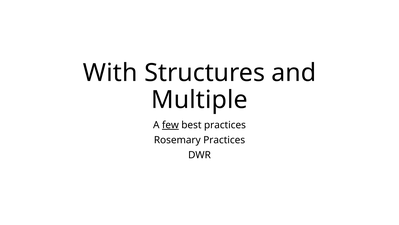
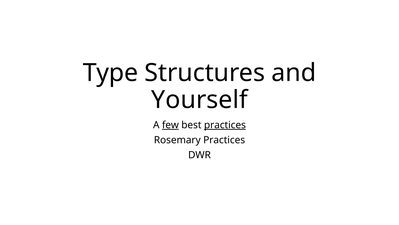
With: With -> Type (110, 73)
Multiple: Multiple -> Yourself (199, 100)
practices underline: none -> present (225, 125)
